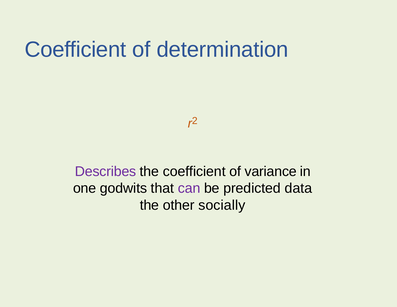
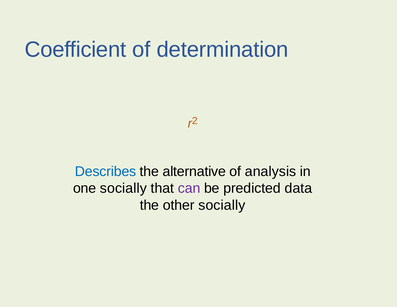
Describes colour: purple -> blue (106, 171)
the coefficient: coefficient -> alternative (194, 171)
variance: variance -> analysis (271, 171)
one godwits: godwits -> socially (123, 188)
